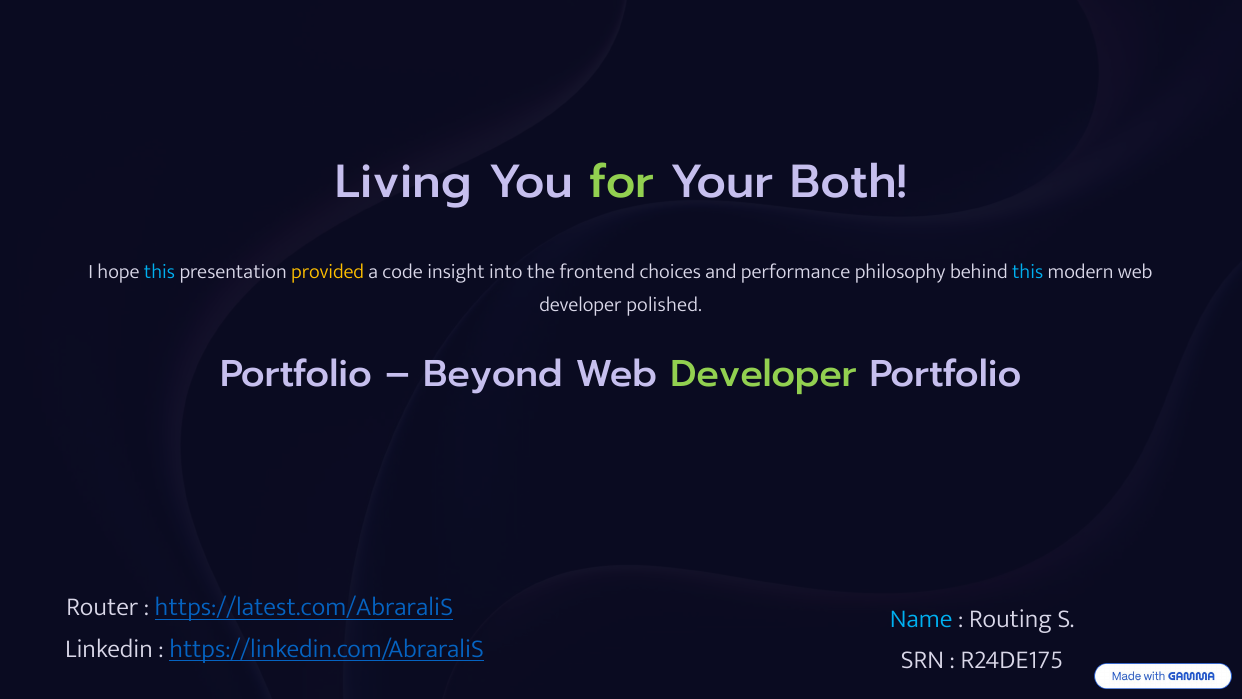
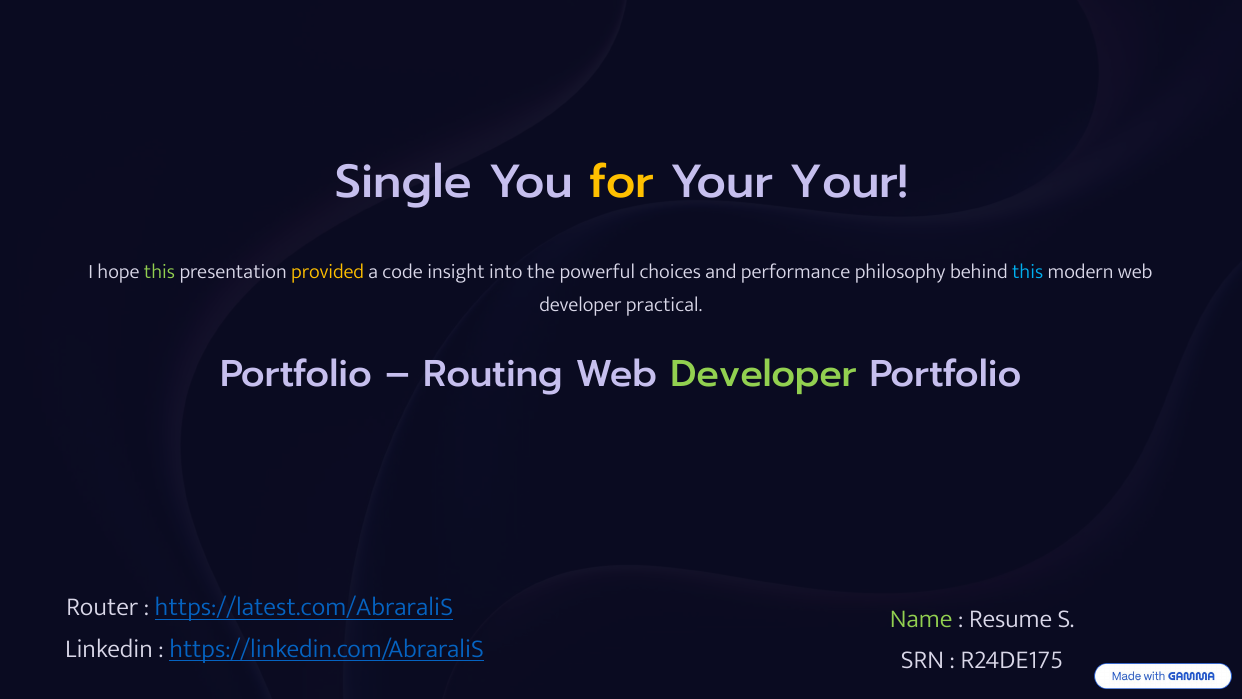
Living: Living -> Single (403, 182)
for colour: light green -> yellow (622, 182)
Your Both: Both -> Your (849, 182)
this colour: light blue -> light green (160, 272)
frontend: frontend -> powerful (597, 272)
polished: polished -> practical (664, 305)
Beyond: Beyond -> Routing (493, 374)
Name colour: light blue -> light green (921, 619)
Routing: Routing -> Resume (1011, 619)
